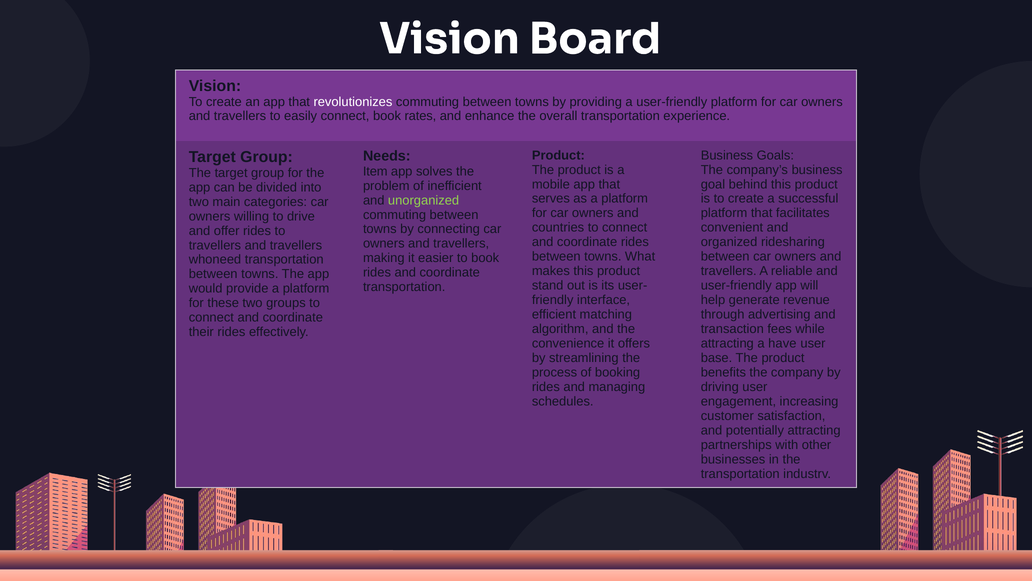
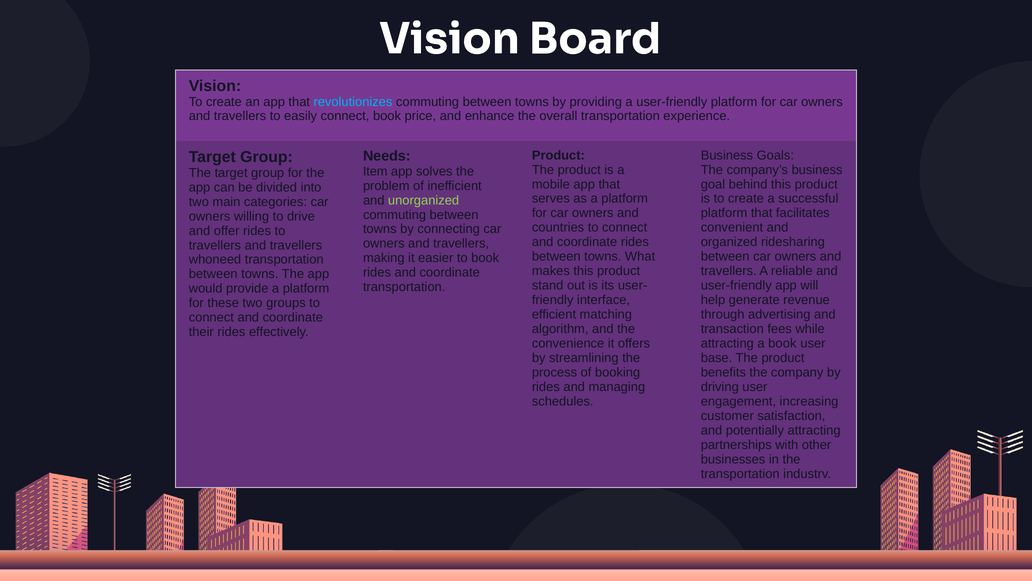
revolutionizes colour: white -> light blue (353, 102)
rates: rates -> price (420, 116)
a have: have -> book (782, 343)
